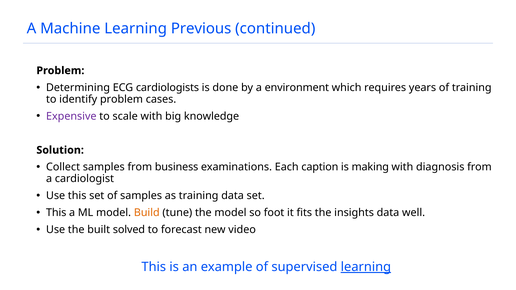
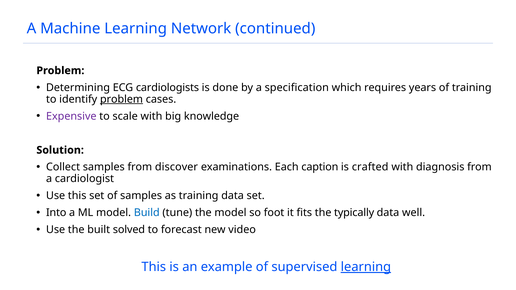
Previous: Previous -> Network (201, 29)
environment: environment -> specification (297, 88)
problem underline: none -> present (122, 99)
business: business -> discover (176, 167)
making: making -> crafted (370, 167)
This: This -> Into (56, 213)
Build colour: orange -> blue (147, 213)
insights: insights -> typically (354, 213)
